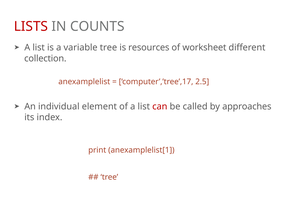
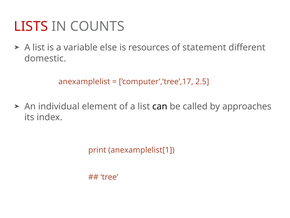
variable tree: tree -> else (108, 47)
worksheet: worksheet -> statement (204, 47)
collection: collection -> domestic (45, 58)
can colour: red -> black (160, 106)
